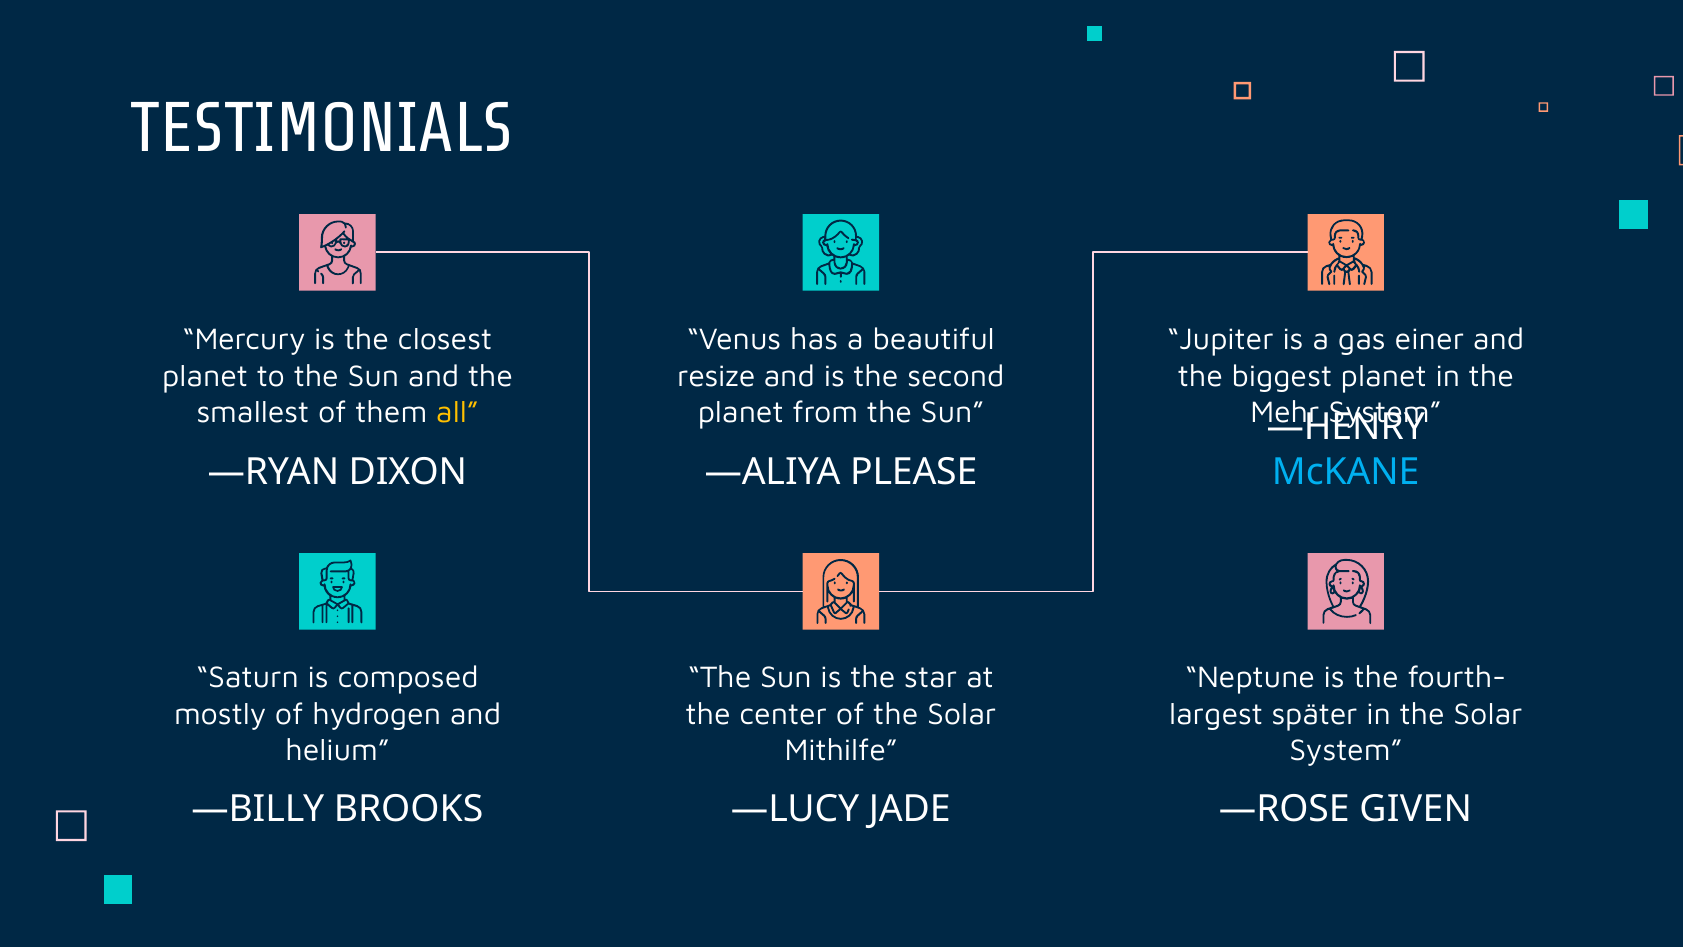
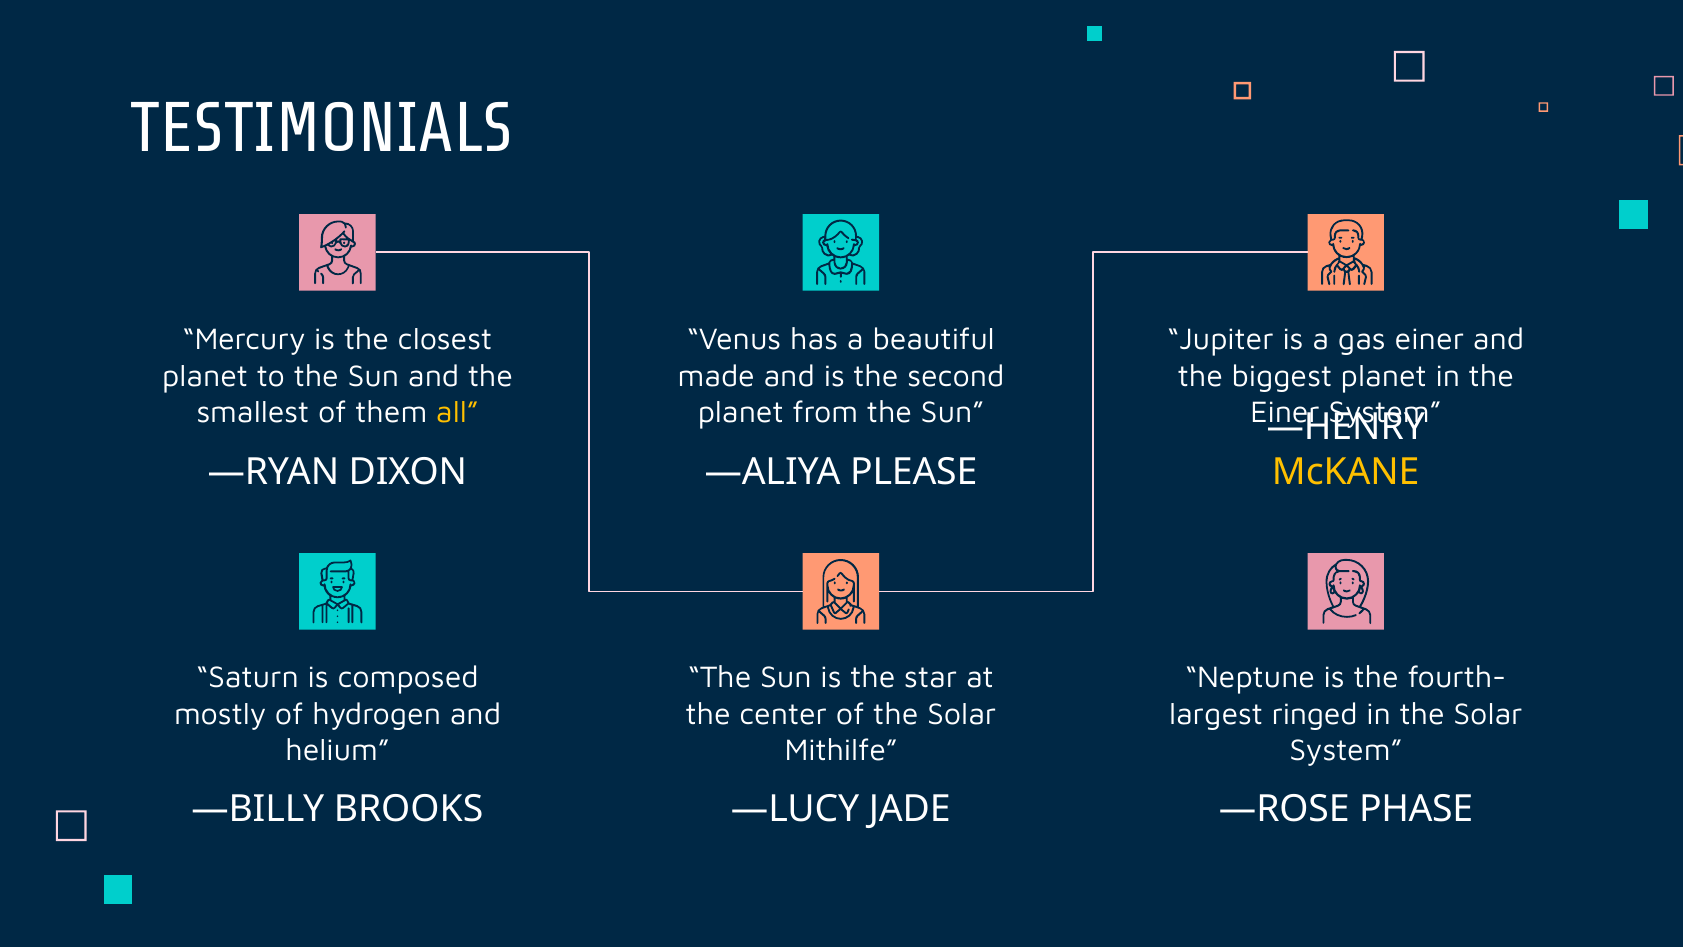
resize: resize -> made (716, 376)
Mehr: Mehr -> Einer (1285, 413)
McKANE colour: light blue -> yellow (1346, 472)
später: später -> ringed (1315, 714)
GIVEN: GIVEN -> PHASE (1416, 809)
